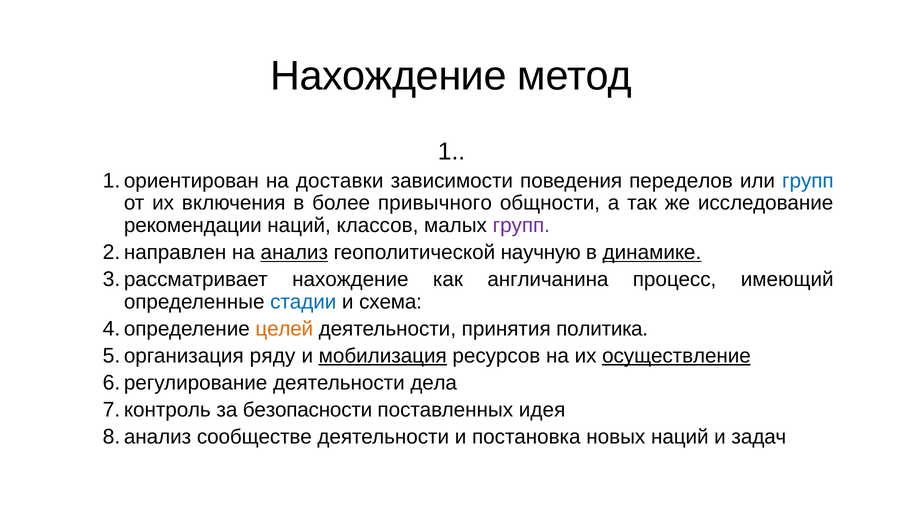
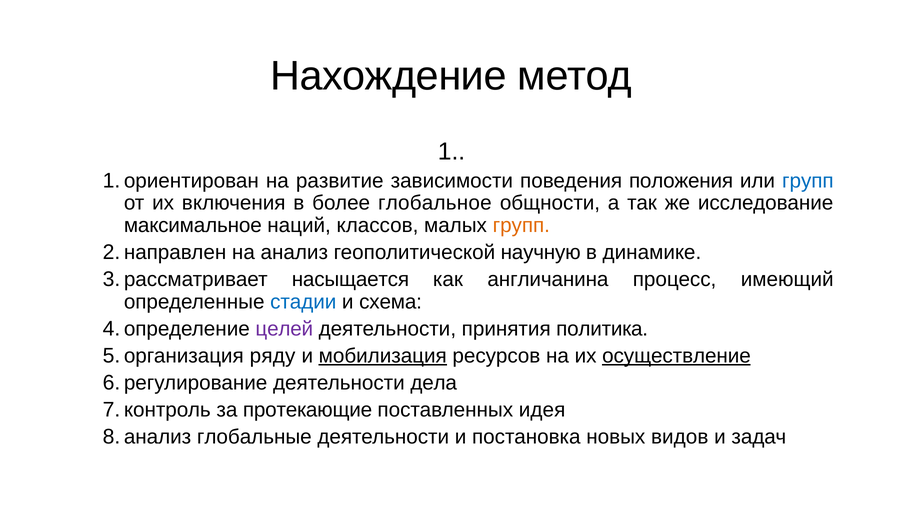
доставки: доставки -> развитие (340, 181)
переделов: переделов -> положения (681, 181)
привычного: привычного -> глобальное (435, 203)
рекомендации: рекомендации -> максимальное (193, 225)
групп colour: purple -> orange (521, 225)
анализ underline: present -> none (294, 252)
динамике underline: present -> none (652, 252)
нахождение: нахождение -> насыщается (350, 279)
целей colour: orange -> purple (284, 329)
безопасности: безопасности -> протекающие (308, 410)
сообществе: сообществе -> глобальные (254, 437)
новых наций: наций -> видов (680, 437)
